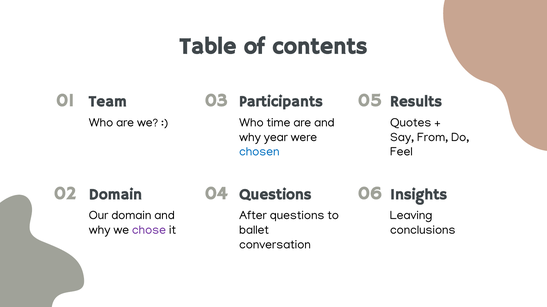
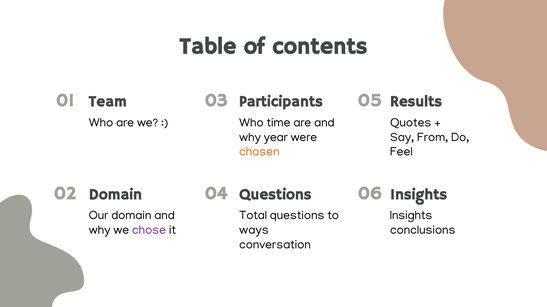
chosen colour: blue -> orange (259, 152)
After: After -> Total (253, 216)
Leaving: Leaving -> Insights (411, 216)
ballet: ballet -> ways (254, 230)
